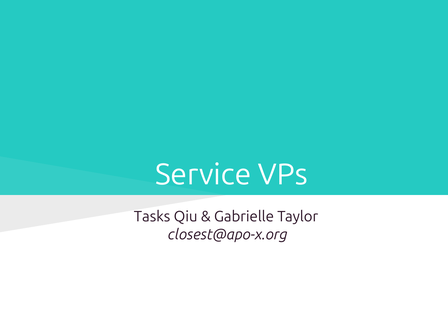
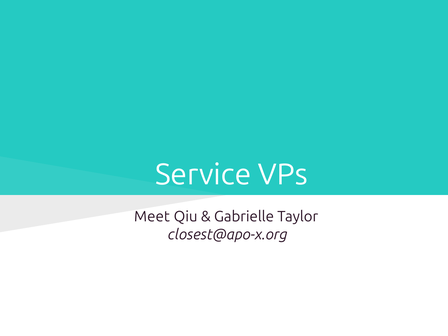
Tasks: Tasks -> Meet (152, 217)
